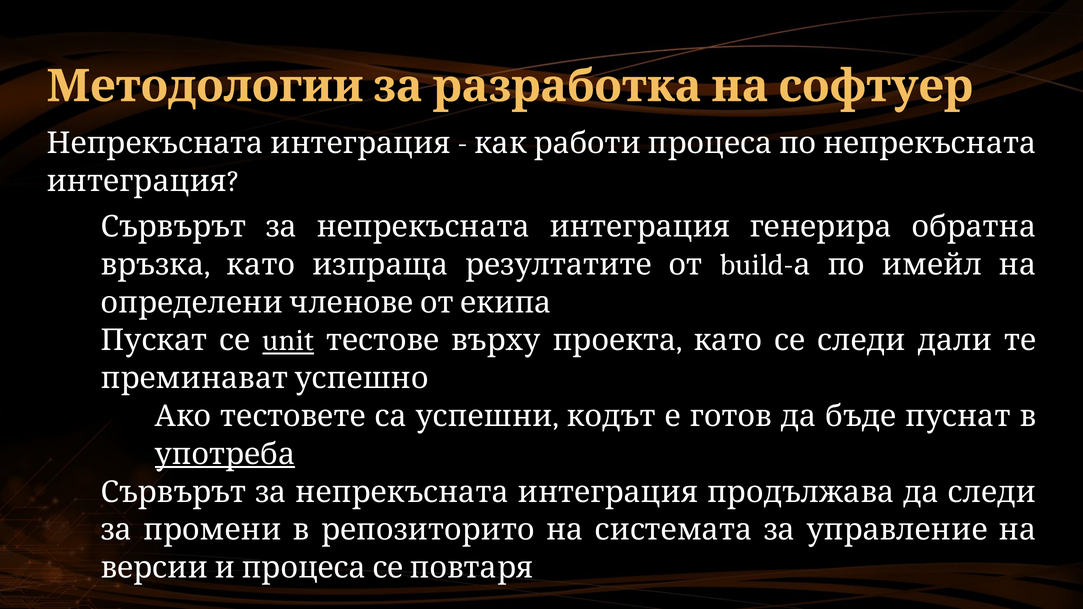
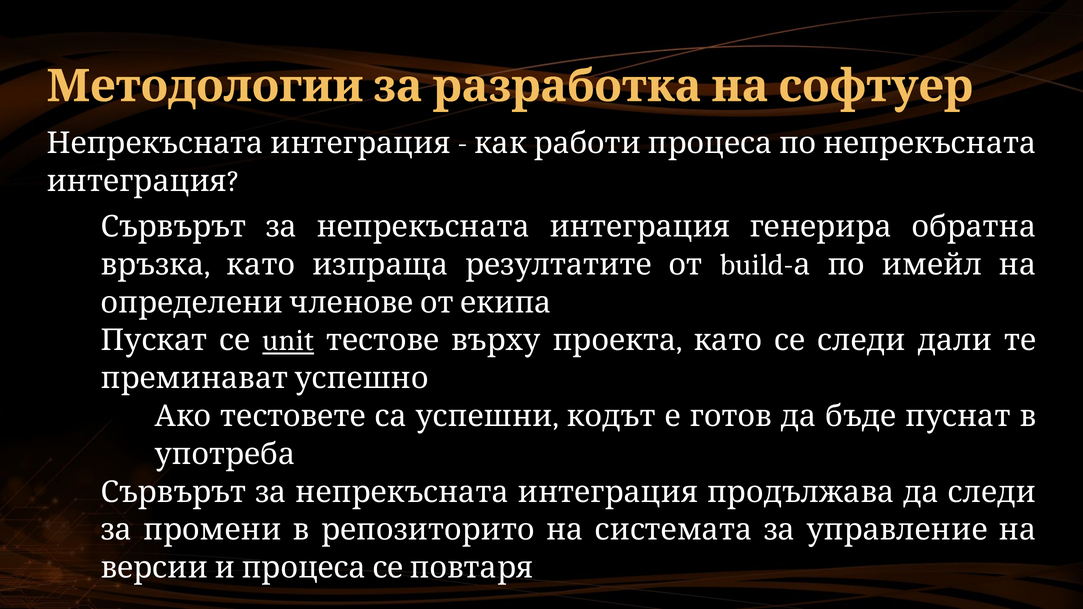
употреба underline: present -> none (225, 454)
